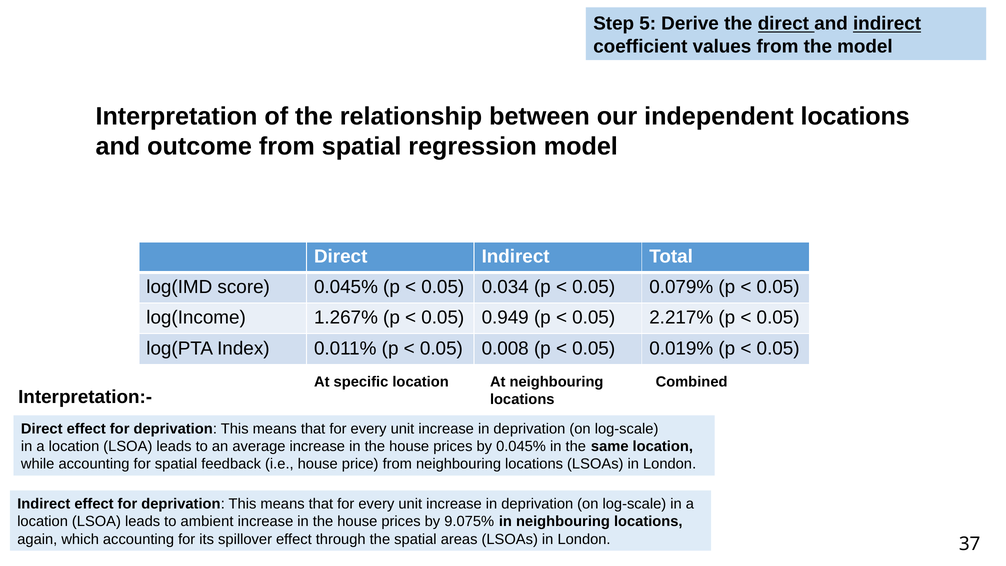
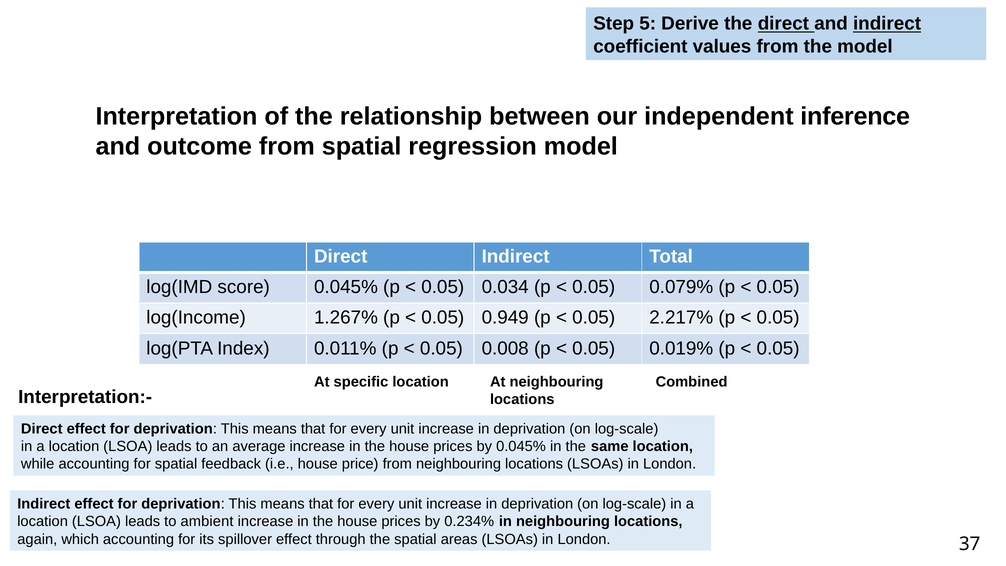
independent locations: locations -> inference (855, 116)
9.075%: 9.075% -> 0.234% (469, 521)
